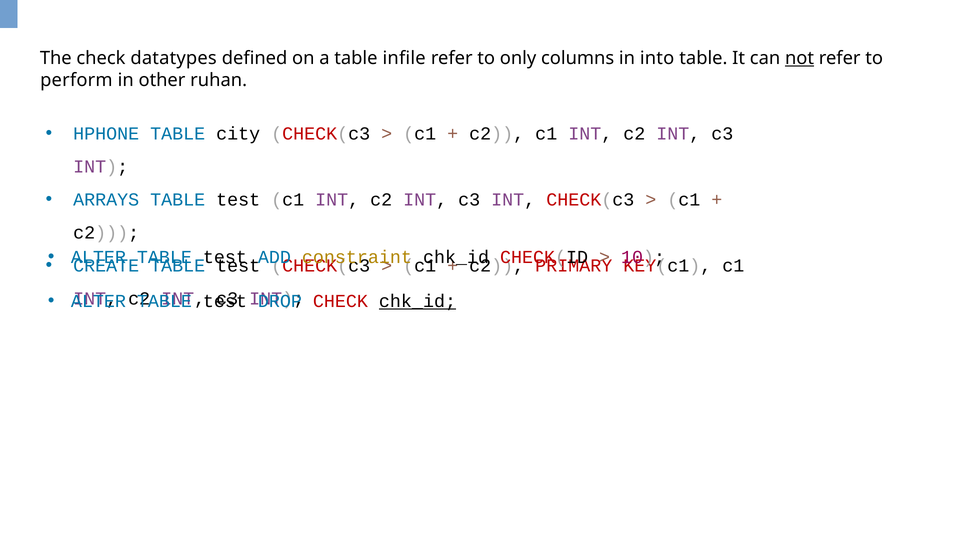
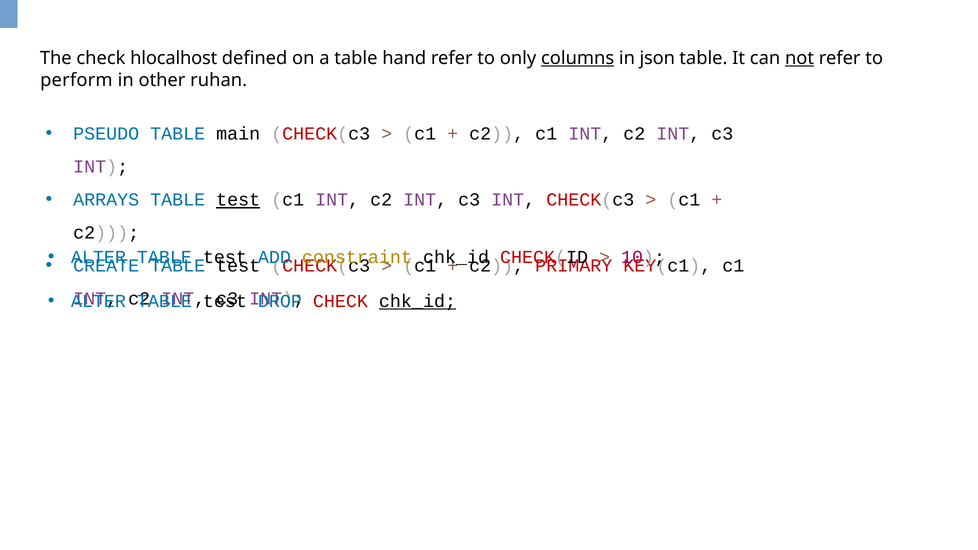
datatypes: datatypes -> hlocalhost (174, 58)
infile: infile -> hand (404, 58)
columns underline: none -> present (578, 58)
into: into -> json (657, 58)
HPHONE: HPHONE -> PSEUDO (106, 134)
city: city -> main (238, 134)
test underline: none -> present (238, 200)
